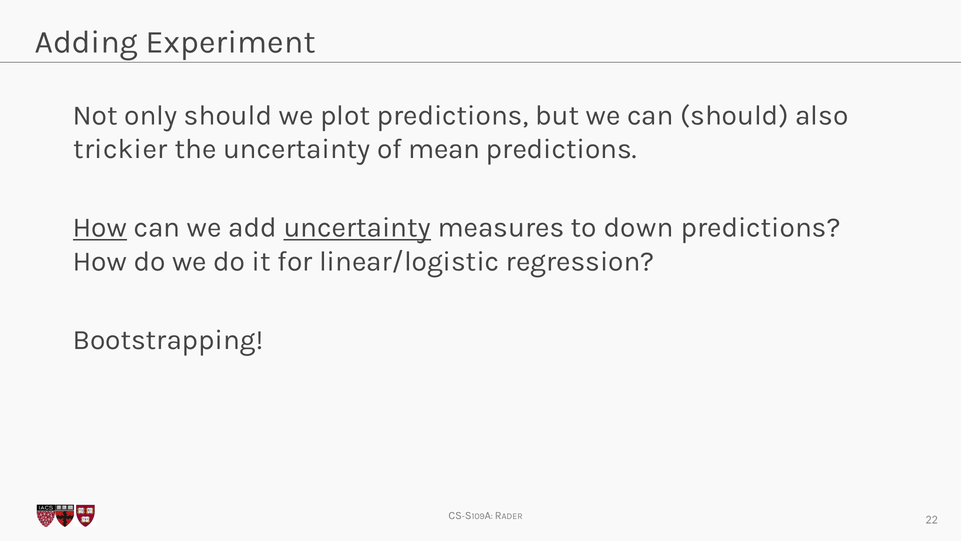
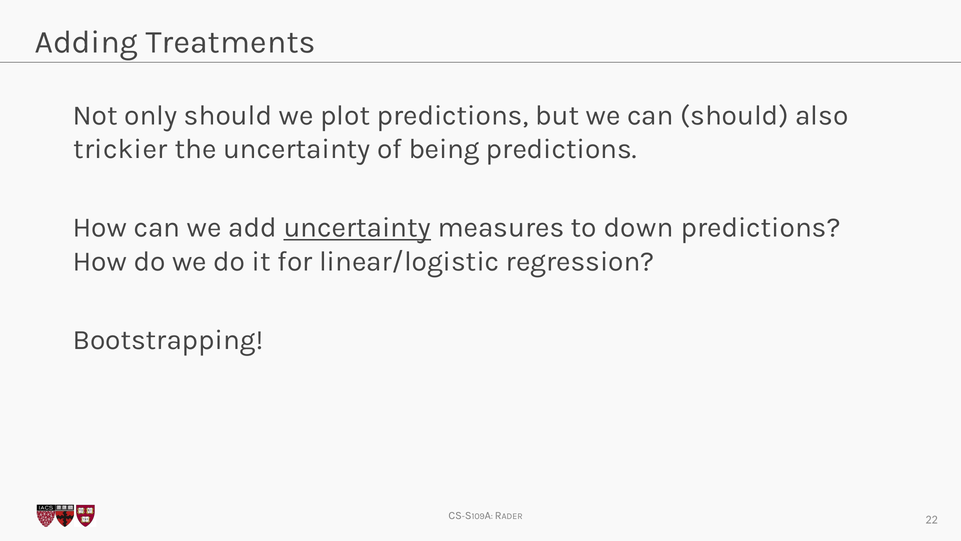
Experiment: Experiment -> Treatments (231, 42)
mean: mean -> being (444, 149)
How underline: present -> none (100, 227)
